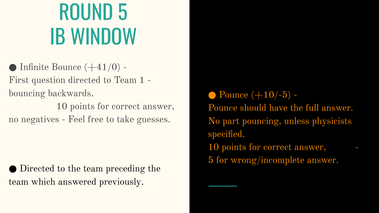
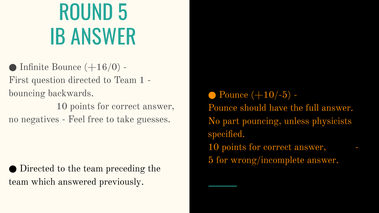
IB WINDOW: WINDOW -> ANSWER (103, 38)
+41/0: +41/0 -> +16/0 (102, 67)
